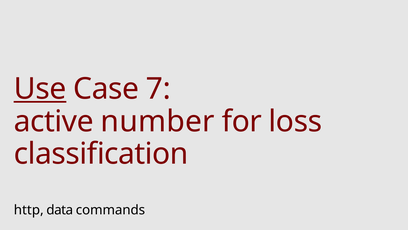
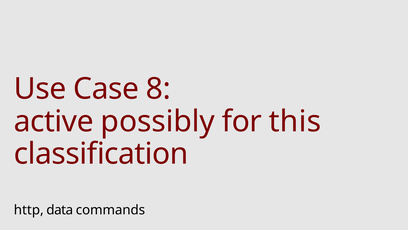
Use underline: present -> none (40, 89)
7: 7 -> 8 (158, 89)
number: number -> possibly (158, 121)
loss: loss -> this (295, 121)
